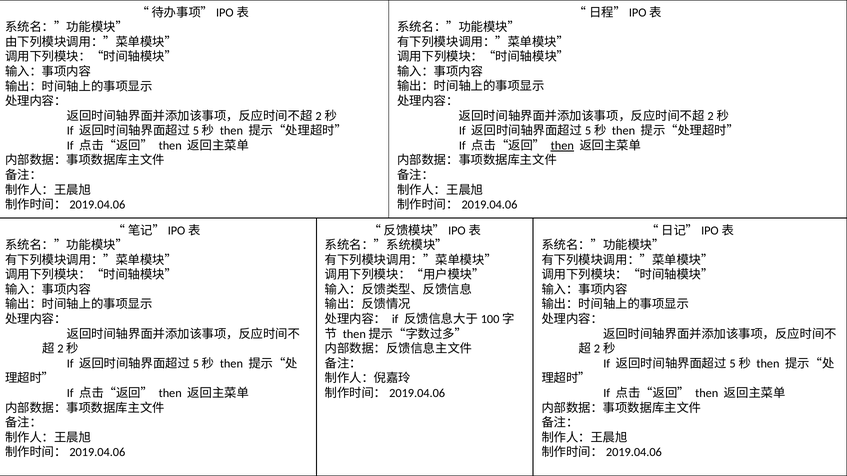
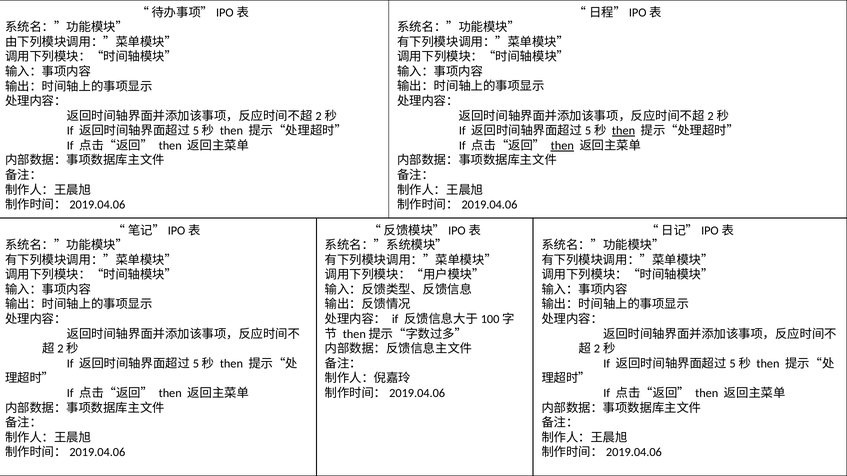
then underline: none -> present (624, 131)
